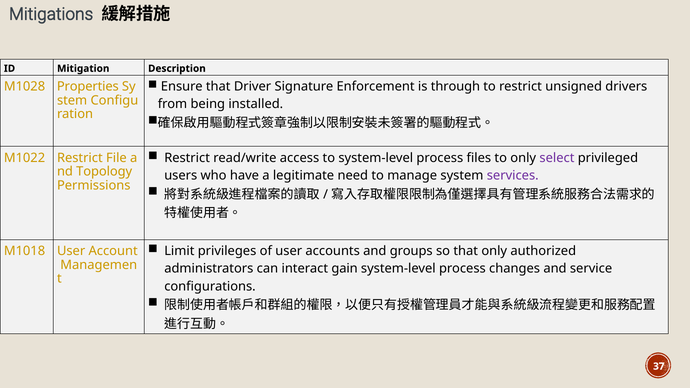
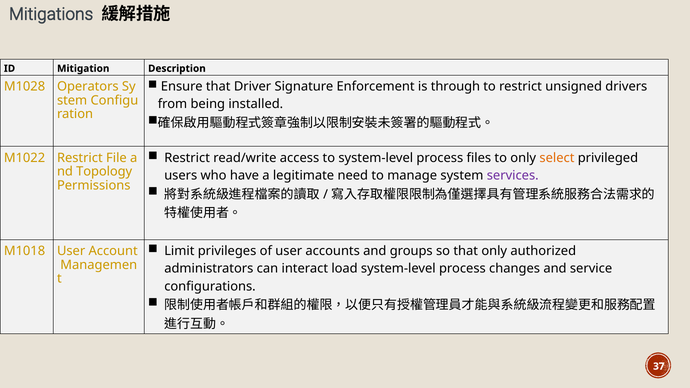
Properties: Properties -> Operators (88, 87)
select colour: purple -> orange (557, 158)
gain: gain -> load (345, 269)
